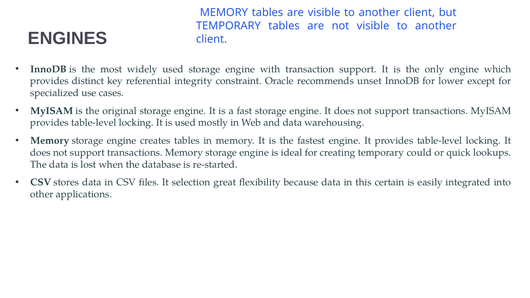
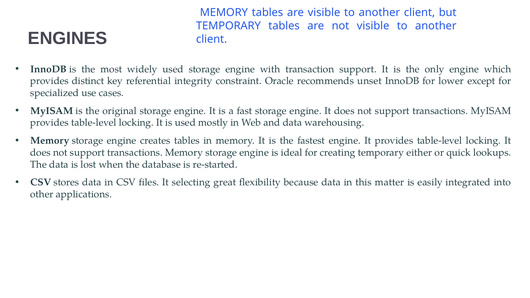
could: could -> either (419, 153)
selection: selection -> selecting (191, 182)
certain: certain -> matter (390, 182)
